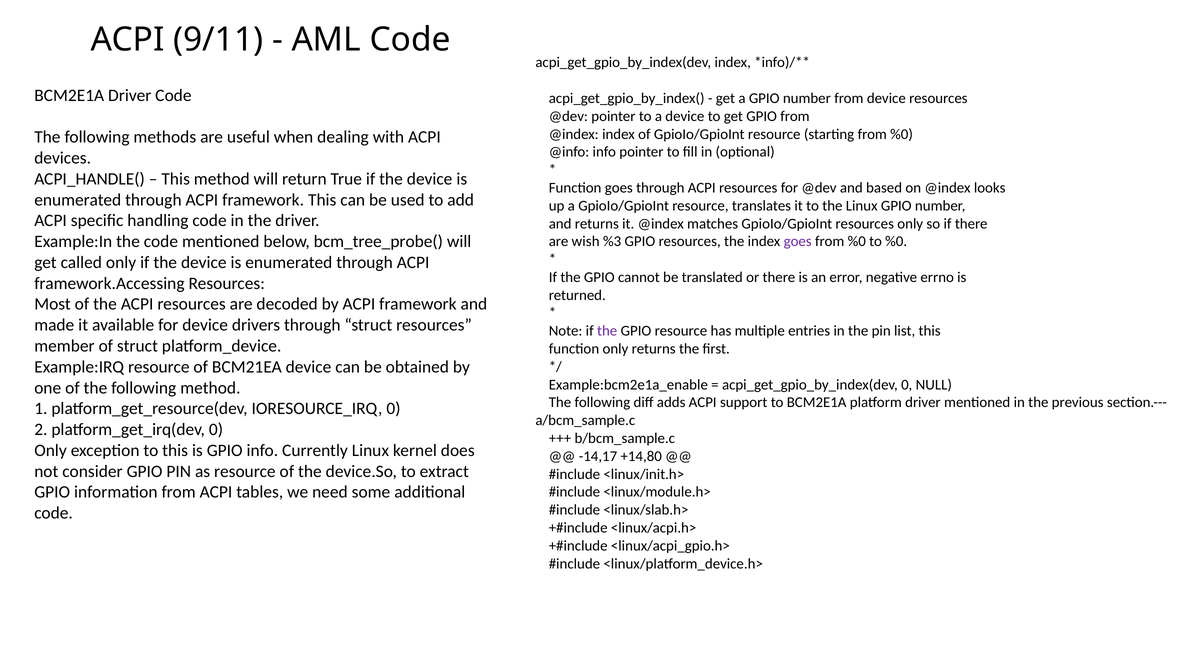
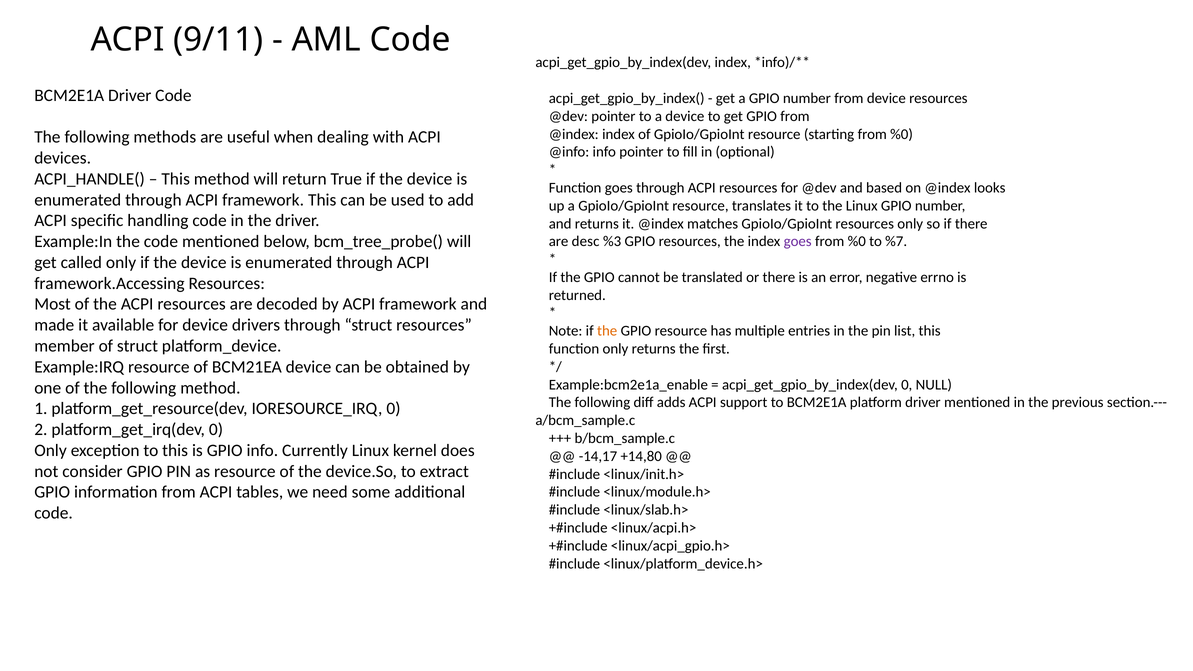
wish: wish -> desc (586, 242)
to %0: %0 -> %7 (896, 242)
the colour: purple -> orange (607, 331)
